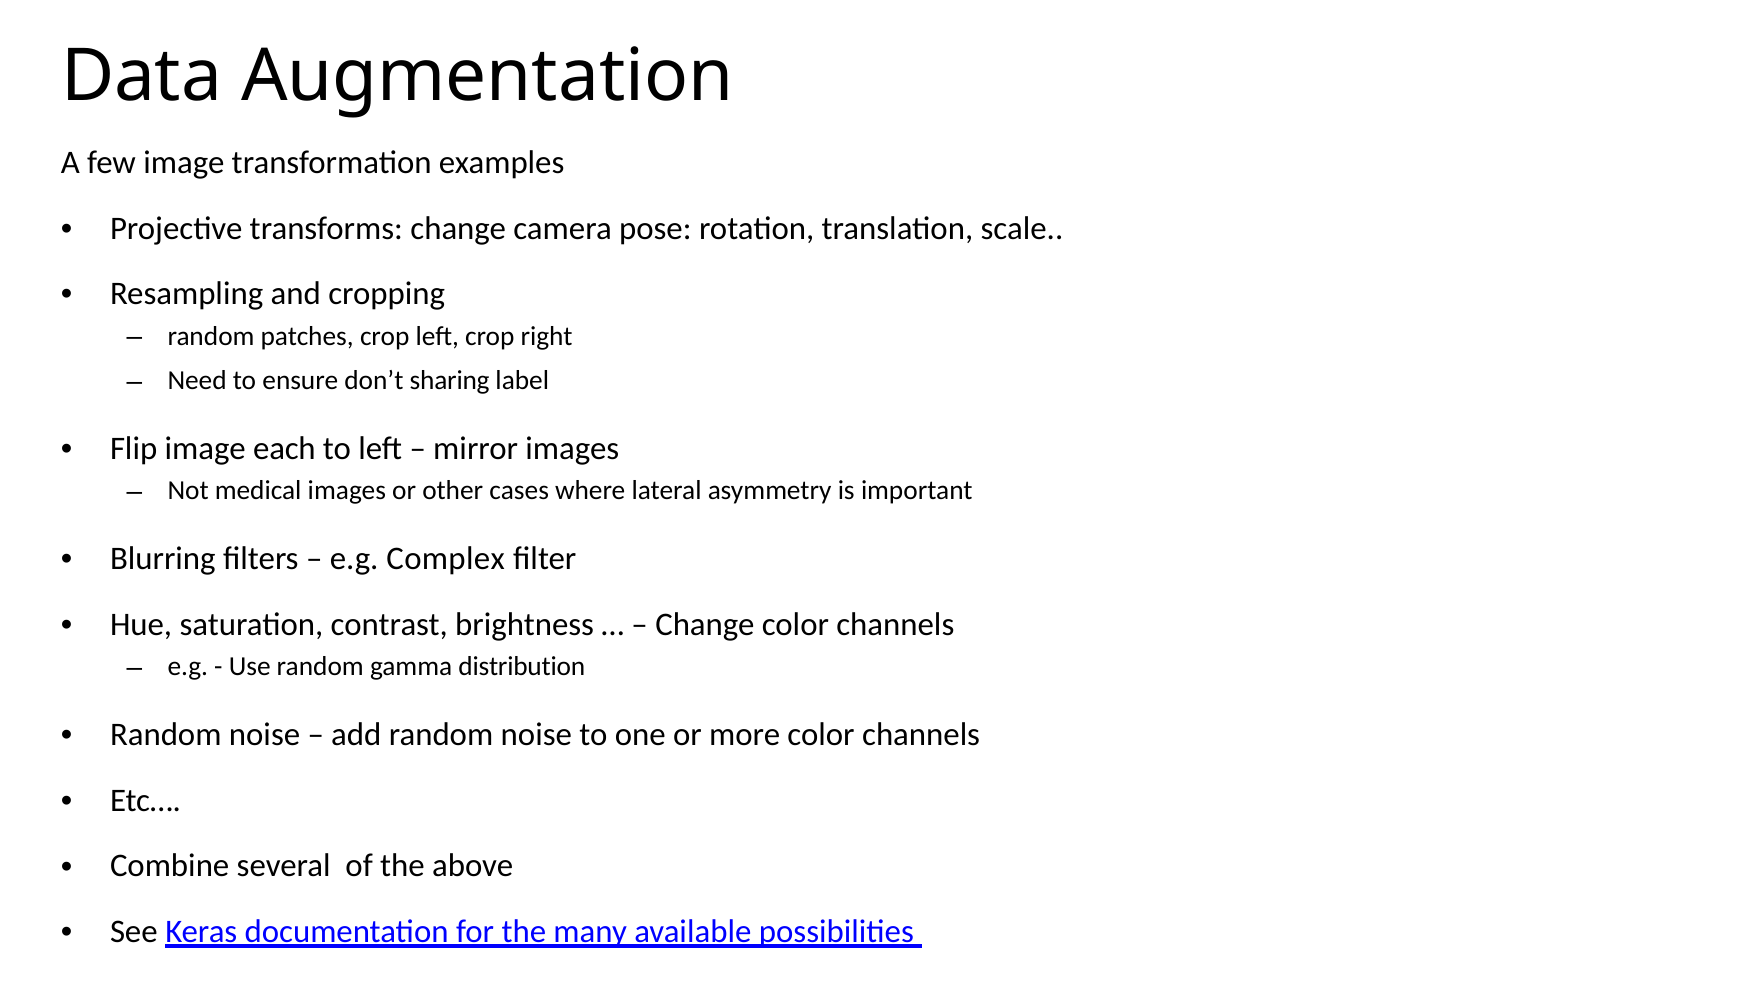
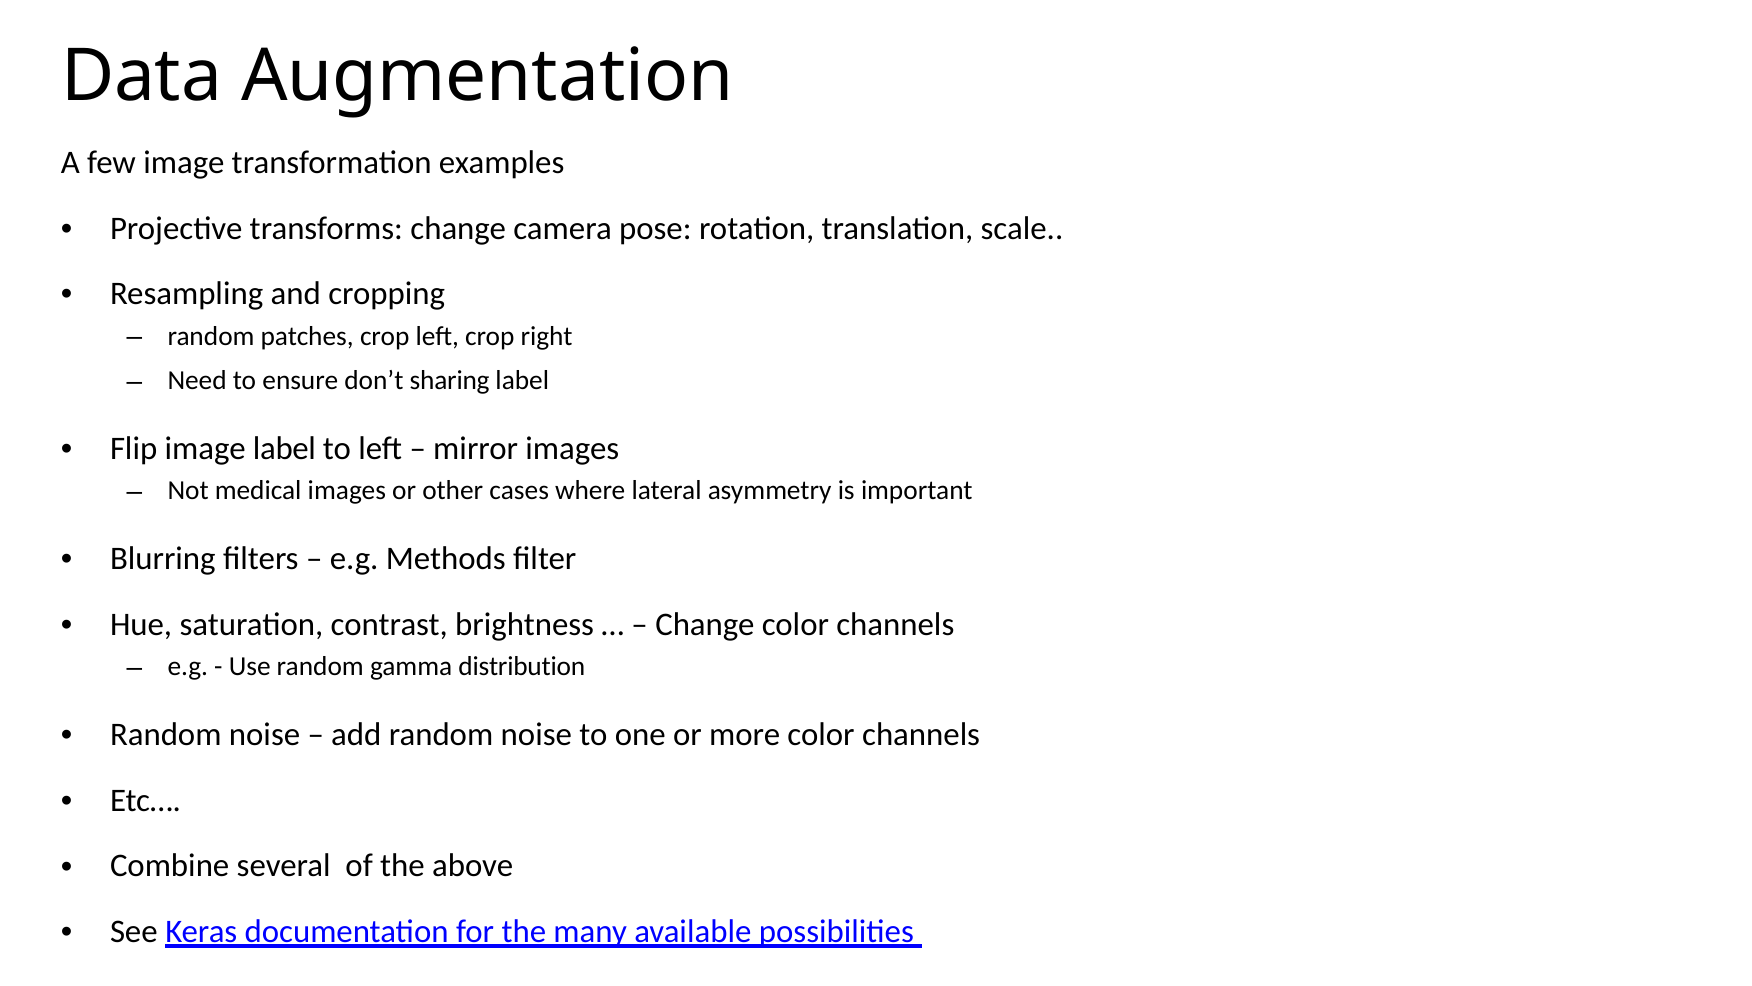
image each: each -> label (284, 448)
Complex: Complex -> Methods (446, 559)
